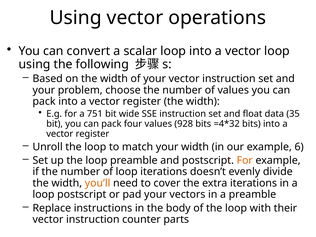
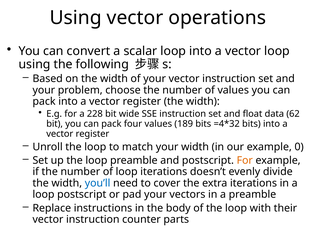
751: 751 -> 228 (95, 114)
35: 35 -> 62 (293, 114)
928: 928 -> 189 (184, 124)
6: 6 -> 0 (299, 147)
you’ll colour: orange -> blue (98, 183)
